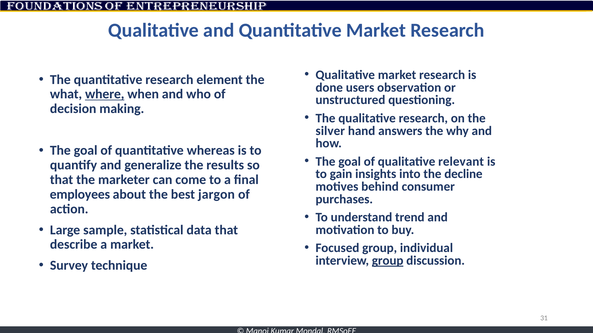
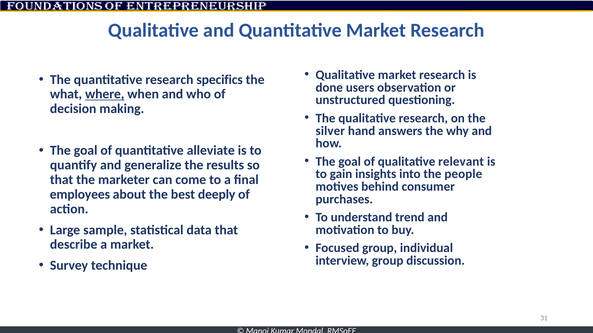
element: element -> specifics (220, 80)
whereas: whereas -> alleviate (211, 151)
decline: decline -> people (463, 174)
jargon: jargon -> deeply (217, 195)
group underline: present -> none (388, 261)
